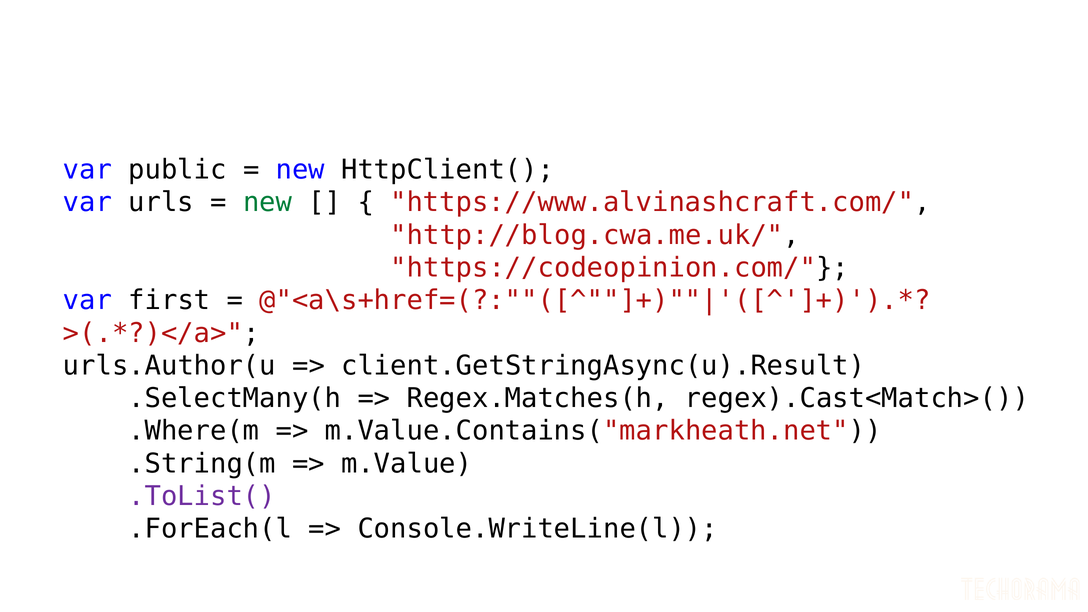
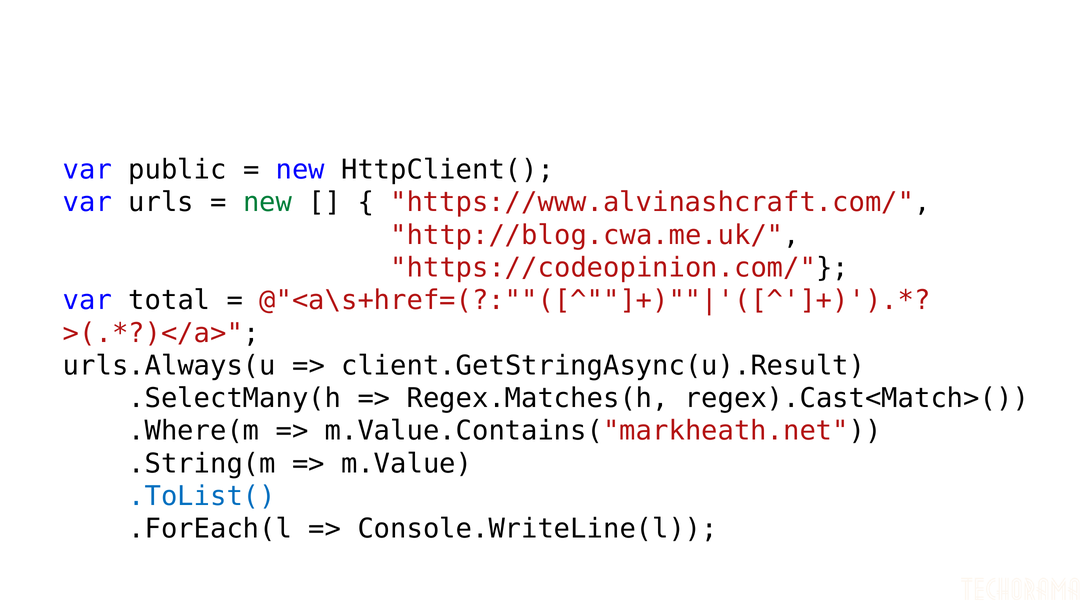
first: first -> total (169, 300)
urls.Author(u: urls.Author(u -> urls.Always(u (169, 366)
.ToList( colour: purple -> blue (202, 496)
